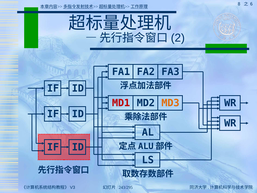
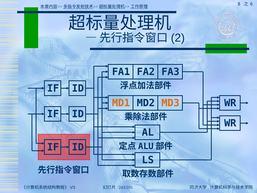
MD1 colour: red -> orange (121, 103)
